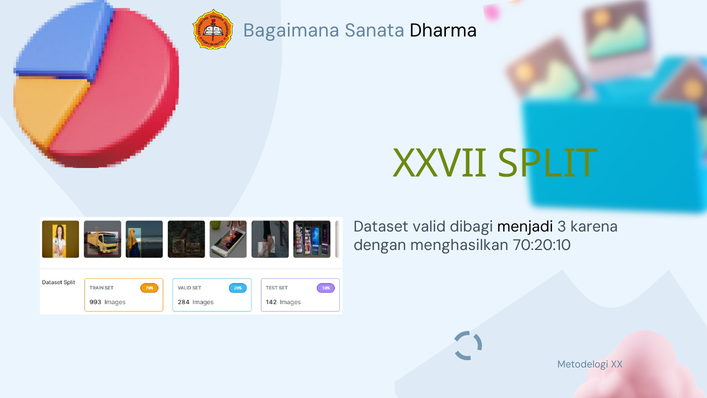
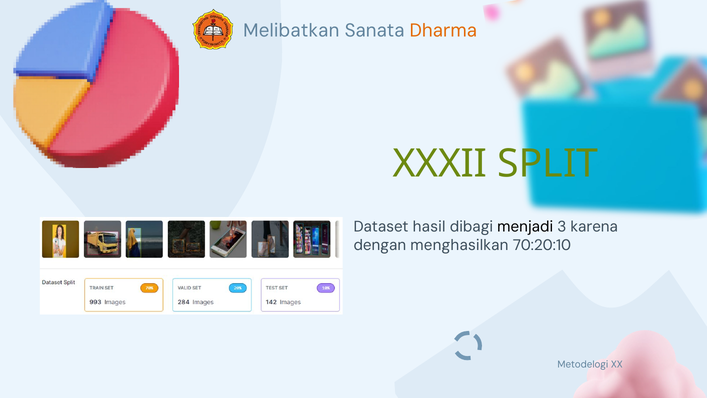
Bagaimana: Bagaimana -> Melibatkan (291, 31)
Dharma colour: black -> orange (443, 31)
XXVII: XXVII -> XXXII (440, 164)
valid: valid -> hasil (429, 227)
